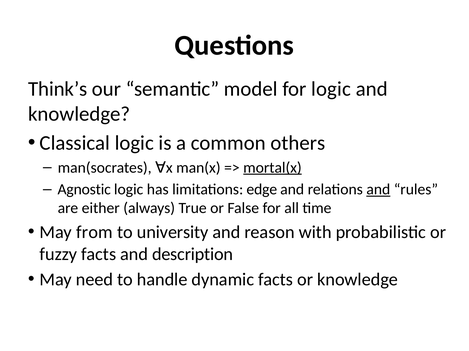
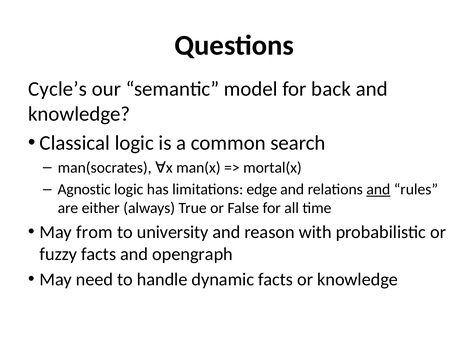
Think’s: Think’s -> Cycle’s (58, 89)
for logic: logic -> back (331, 89)
others: others -> search (298, 143)
mortal(x underline: present -> none (272, 168)
description: description -> opengraph (193, 255)
